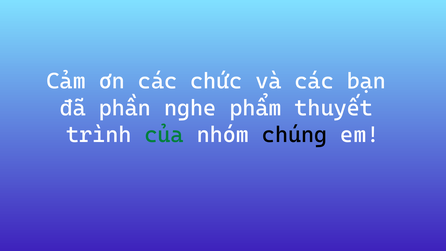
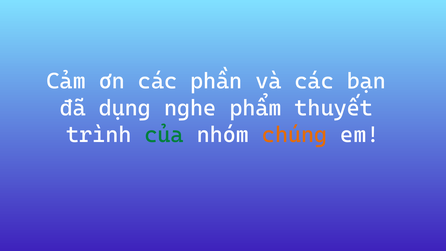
chức: chức -> phần (216, 81)
phần: phần -> dụng (125, 108)
chúng colour: black -> orange (295, 135)
